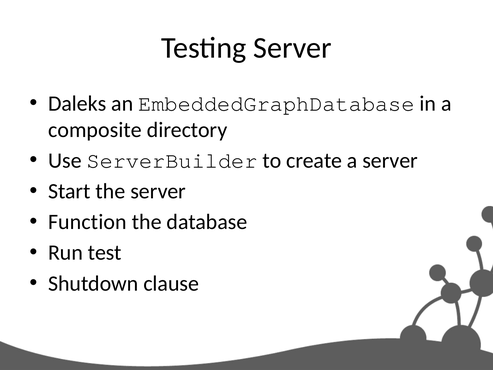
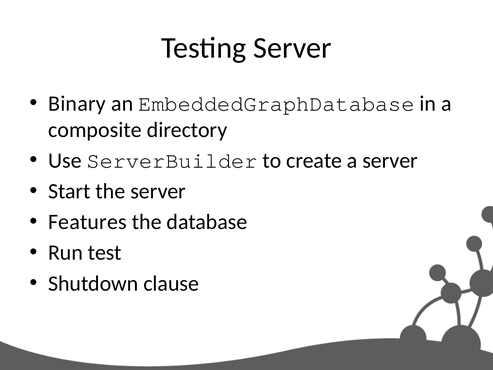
Daleks: Daleks -> Binary (77, 103)
Function: Function -> Features (87, 222)
